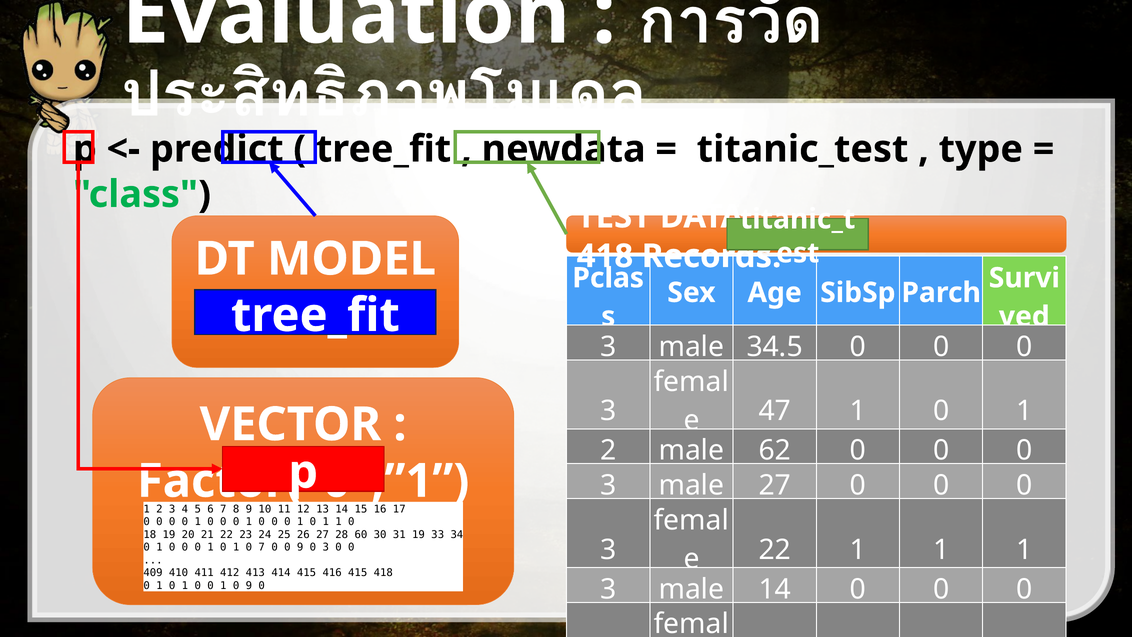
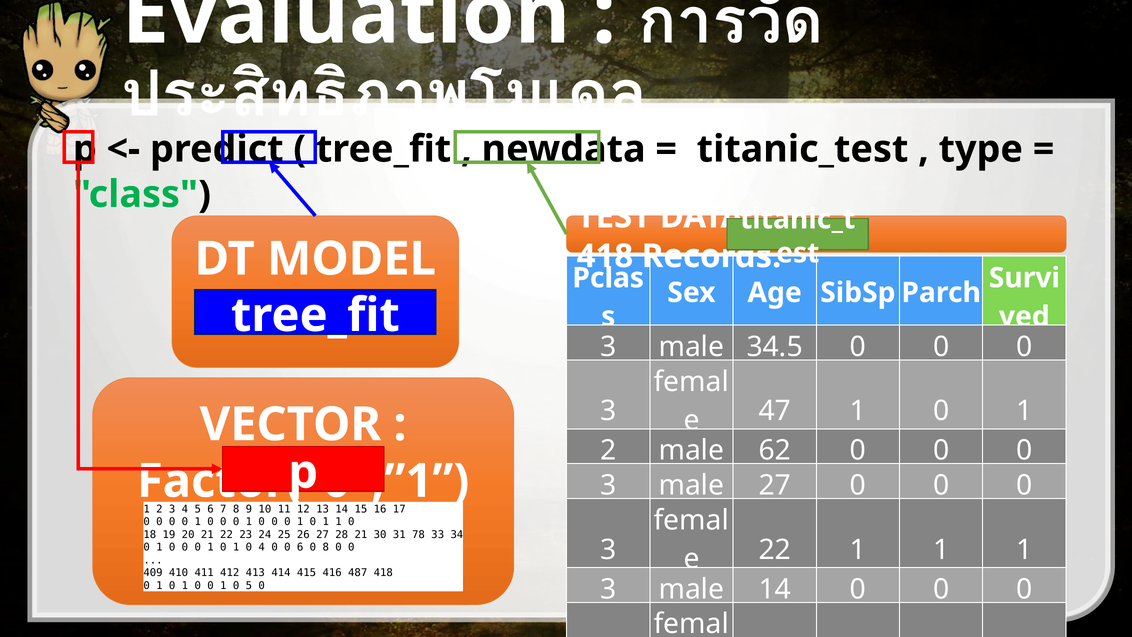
28 60: 60 -> 21 (361, 534)
31 19: 19 -> 78 (418, 534)
0 7: 7 -> 4 (262, 547)
0 0 9: 9 -> 6 (300, 547)
3: 3 -> 8 (326, 547)
416 415: 415 -> 487 (358, 573)
1 0 9: 9 -> 5 (249, 585)
